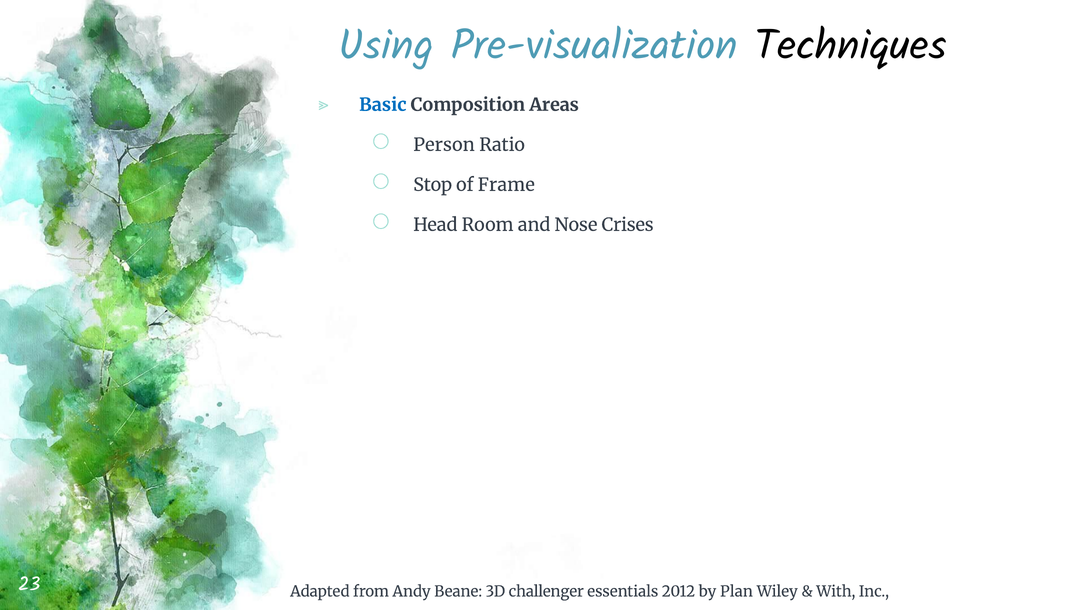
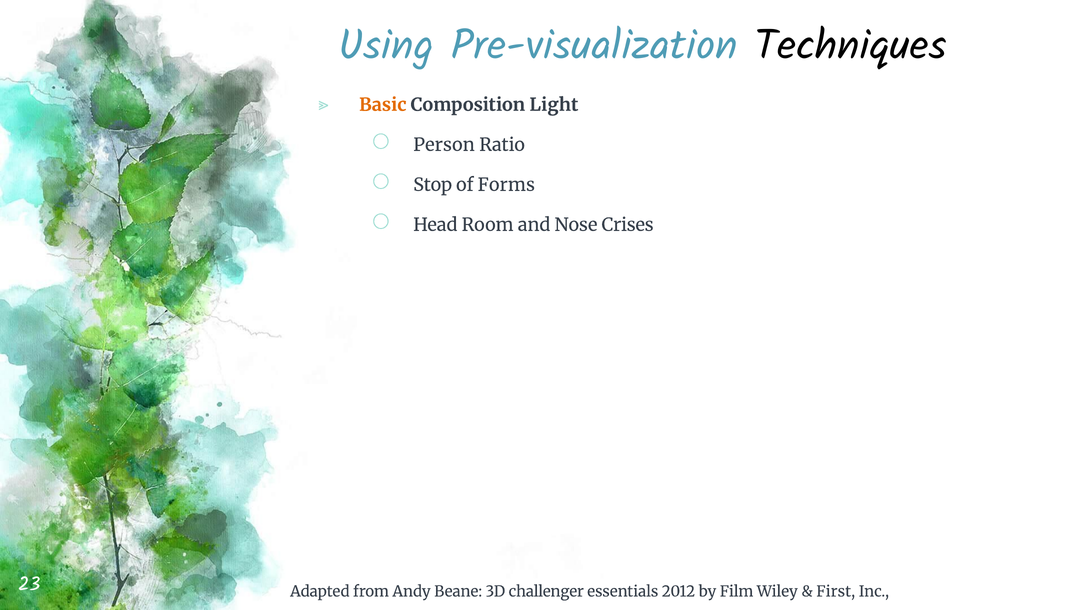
Basic colour: blue -> orange (383, 105)
Areas: Areas -> Light (554, 105)
Frame: Frame -> Forms (506, 185)
Plan: Plan -> Film (737, 591)
With: With -> First (836, 591)
